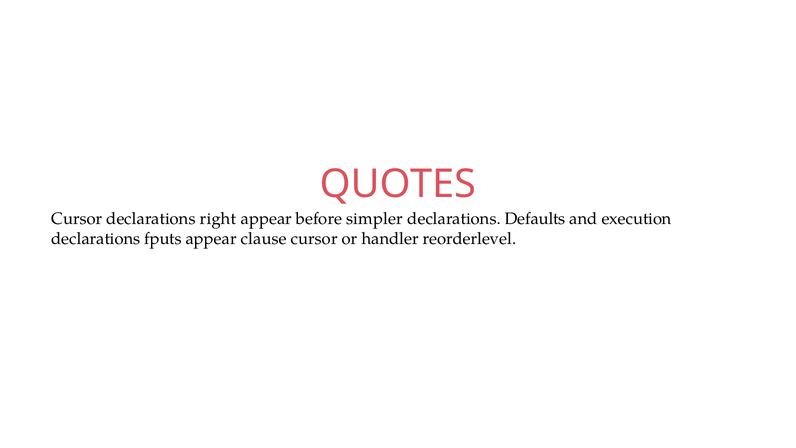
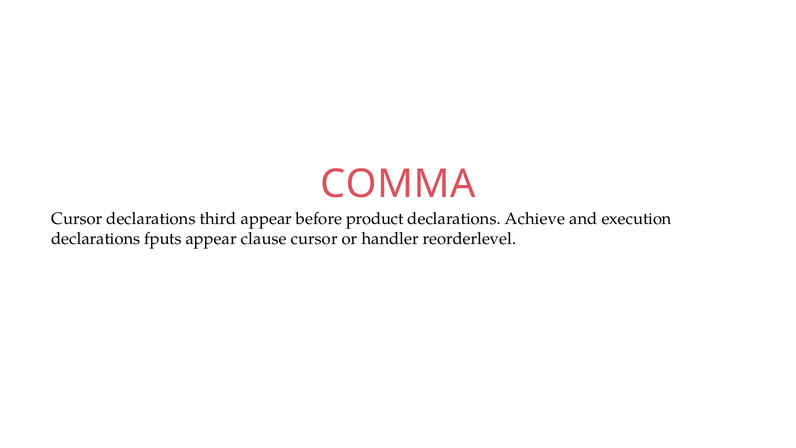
QUOTES: QUOTES -> COMMA (398, 184)
right: right -> third (218, 219)
simpler: simpler -> product (375, 219)
Defaults: Defaults -> Achieve (535, 219)
